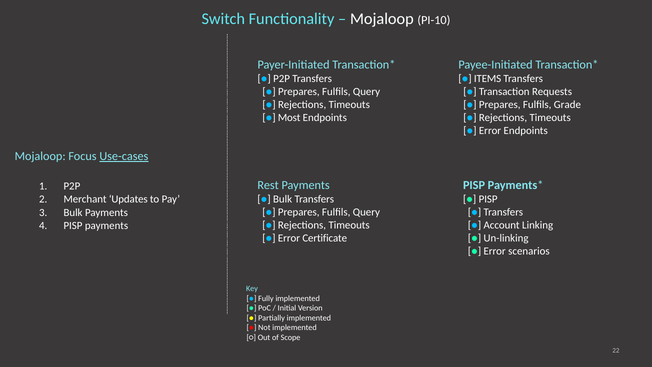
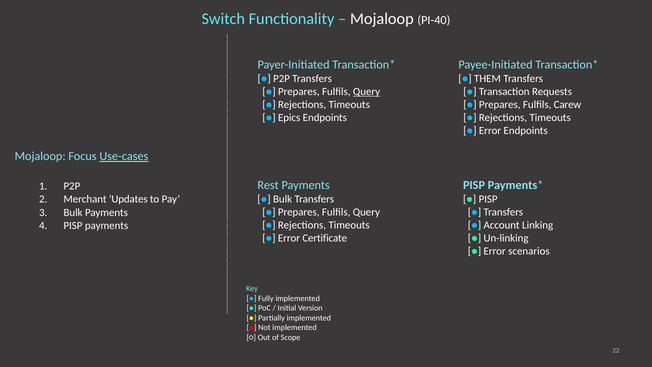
PI-10: PI-10 -> PI-40 (434, 20)
ITEMS: ITEMS -> THEM (487, 79)
Query underline: none -> present (367, 92)
Grade: Grade -> Carew (567, 105)
Most: Most -> Epics (289, 118)
